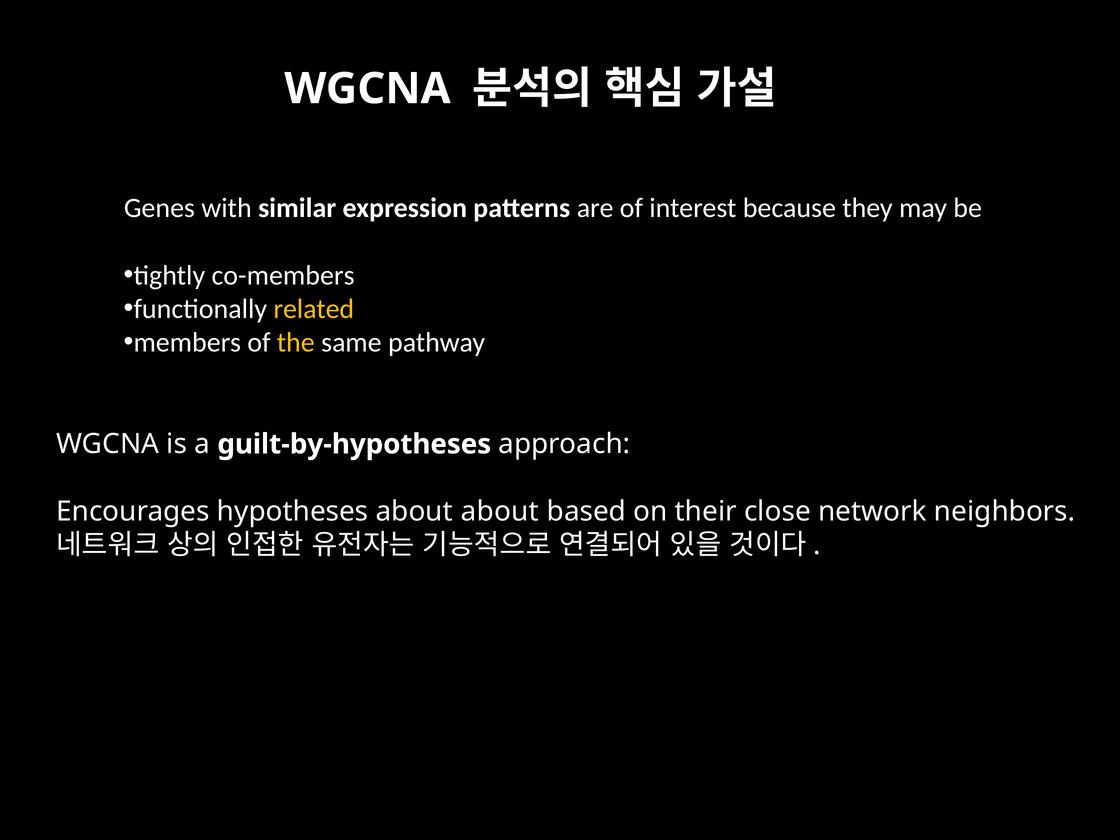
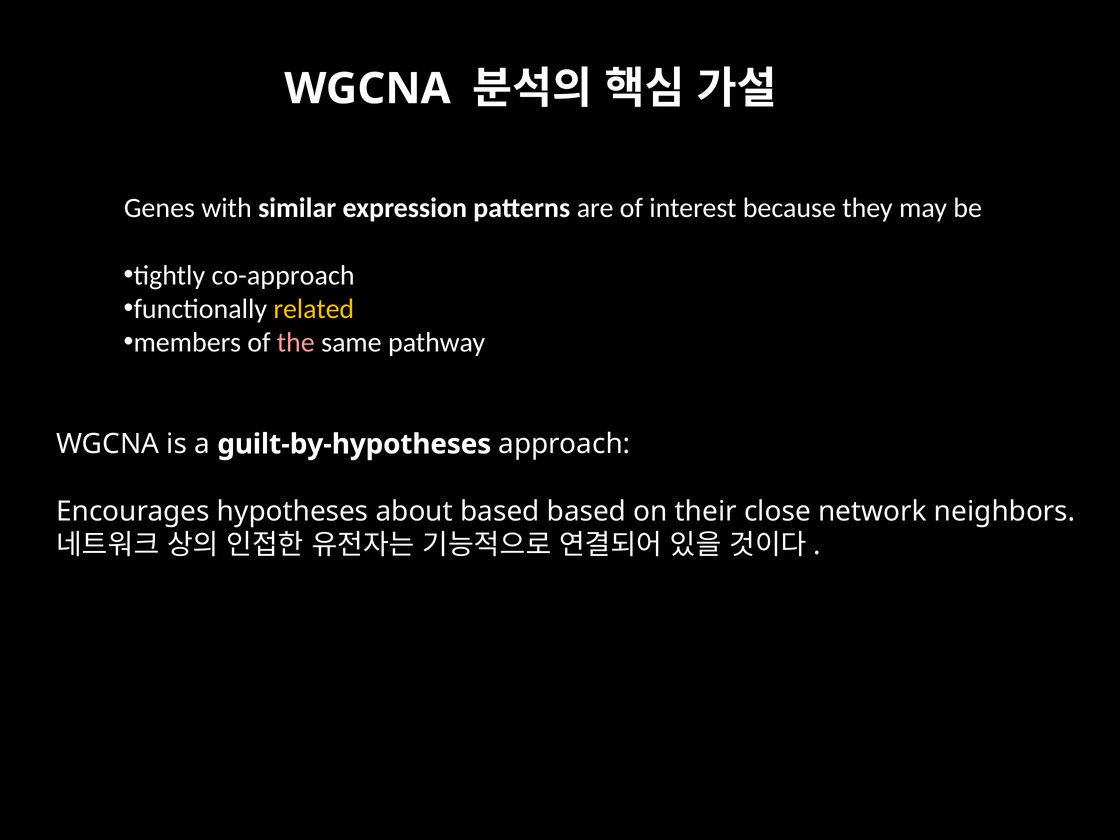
co-members: co-members -> co-approach (283, 275)
the colour: yellow -> pink (296, 343)
about about: about -> based (500, 511)
